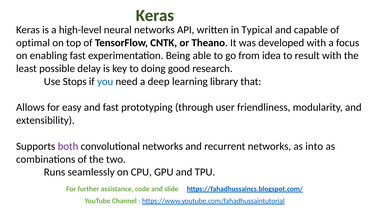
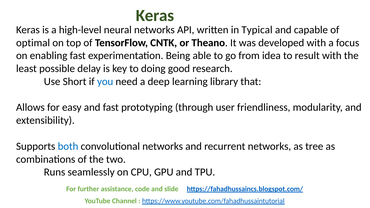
Stops: Stops -> Short (75, 82)
both colour: purple -> blue (68, 146)
into: into -> tree (314, 146)
